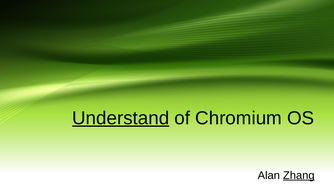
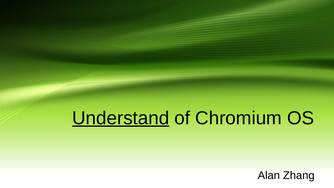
Zhang underline: present -> none (299, 175)
